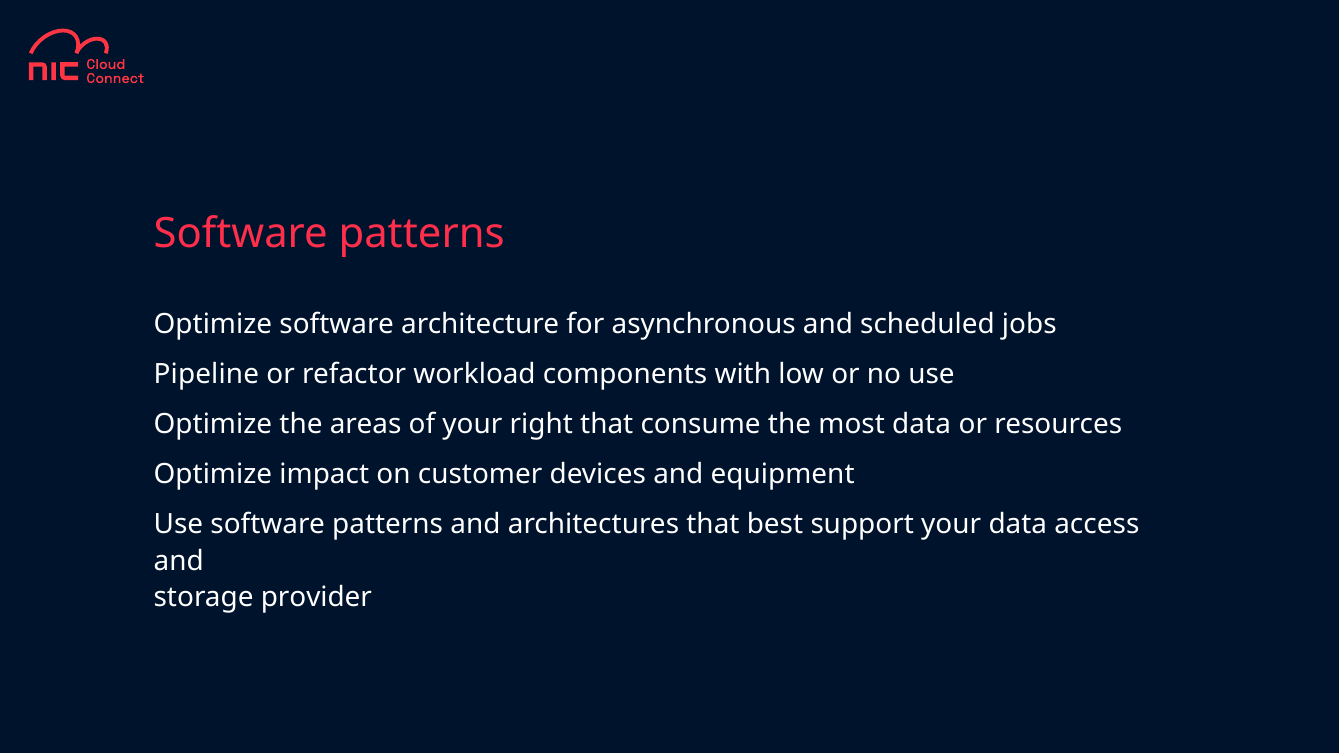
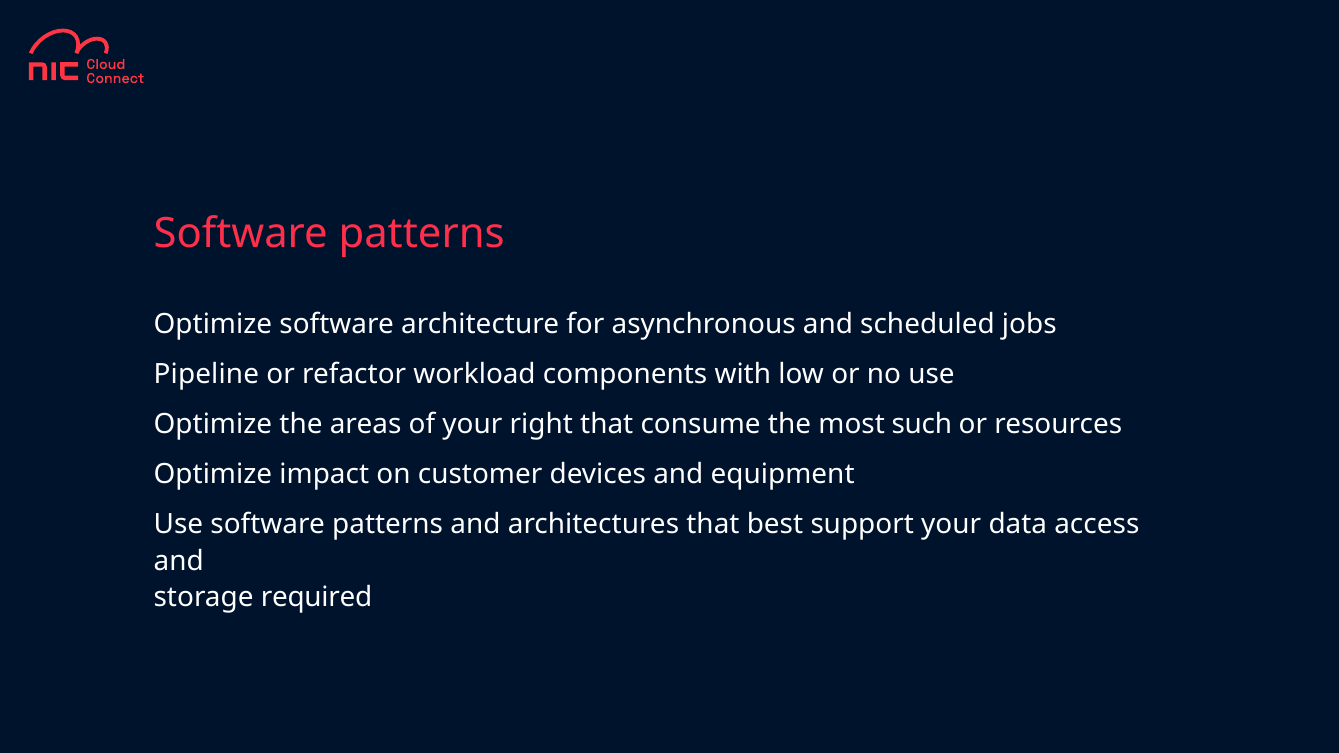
most data: data -> such (922, 424)
provider: provider -> required (316, 597)
